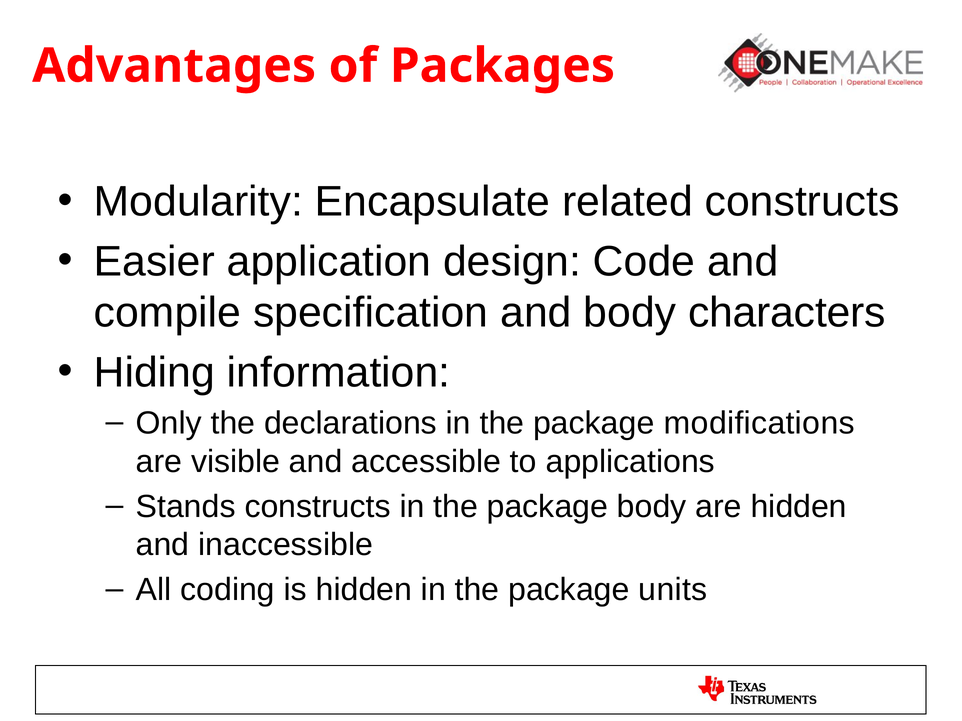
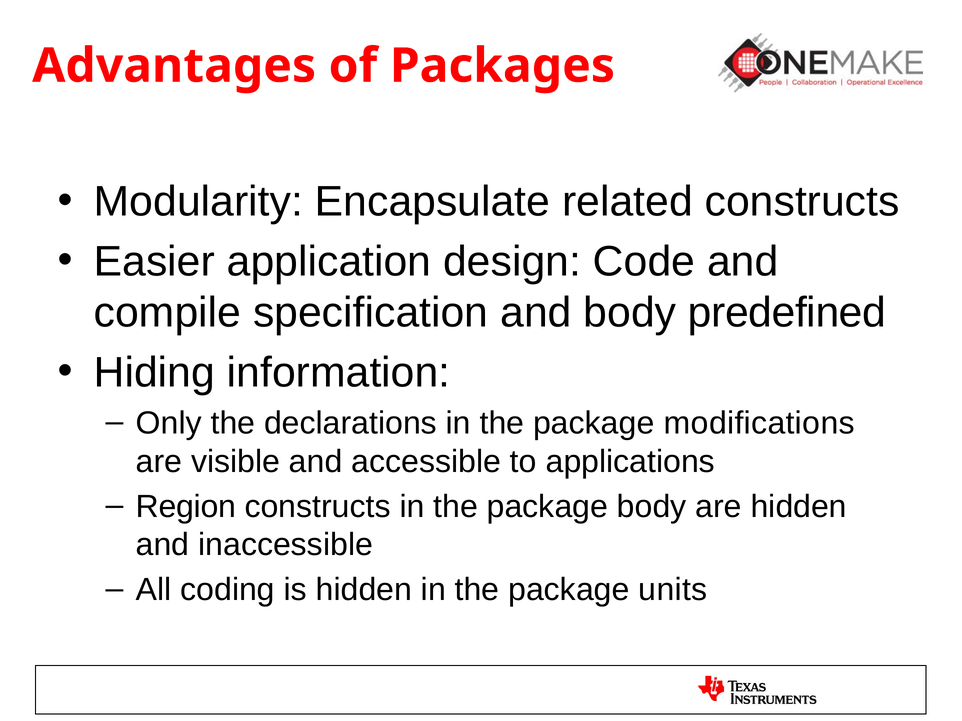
characters: characters -> predefined (787, 313)
Stands: Stands -> Region (186, 507)
